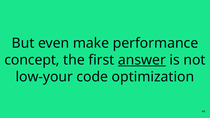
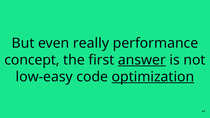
make: make -> really (91, 43)
low-your: low-your -> low-easy (44, 77)
optimization underline: none -> present (153, 77)
